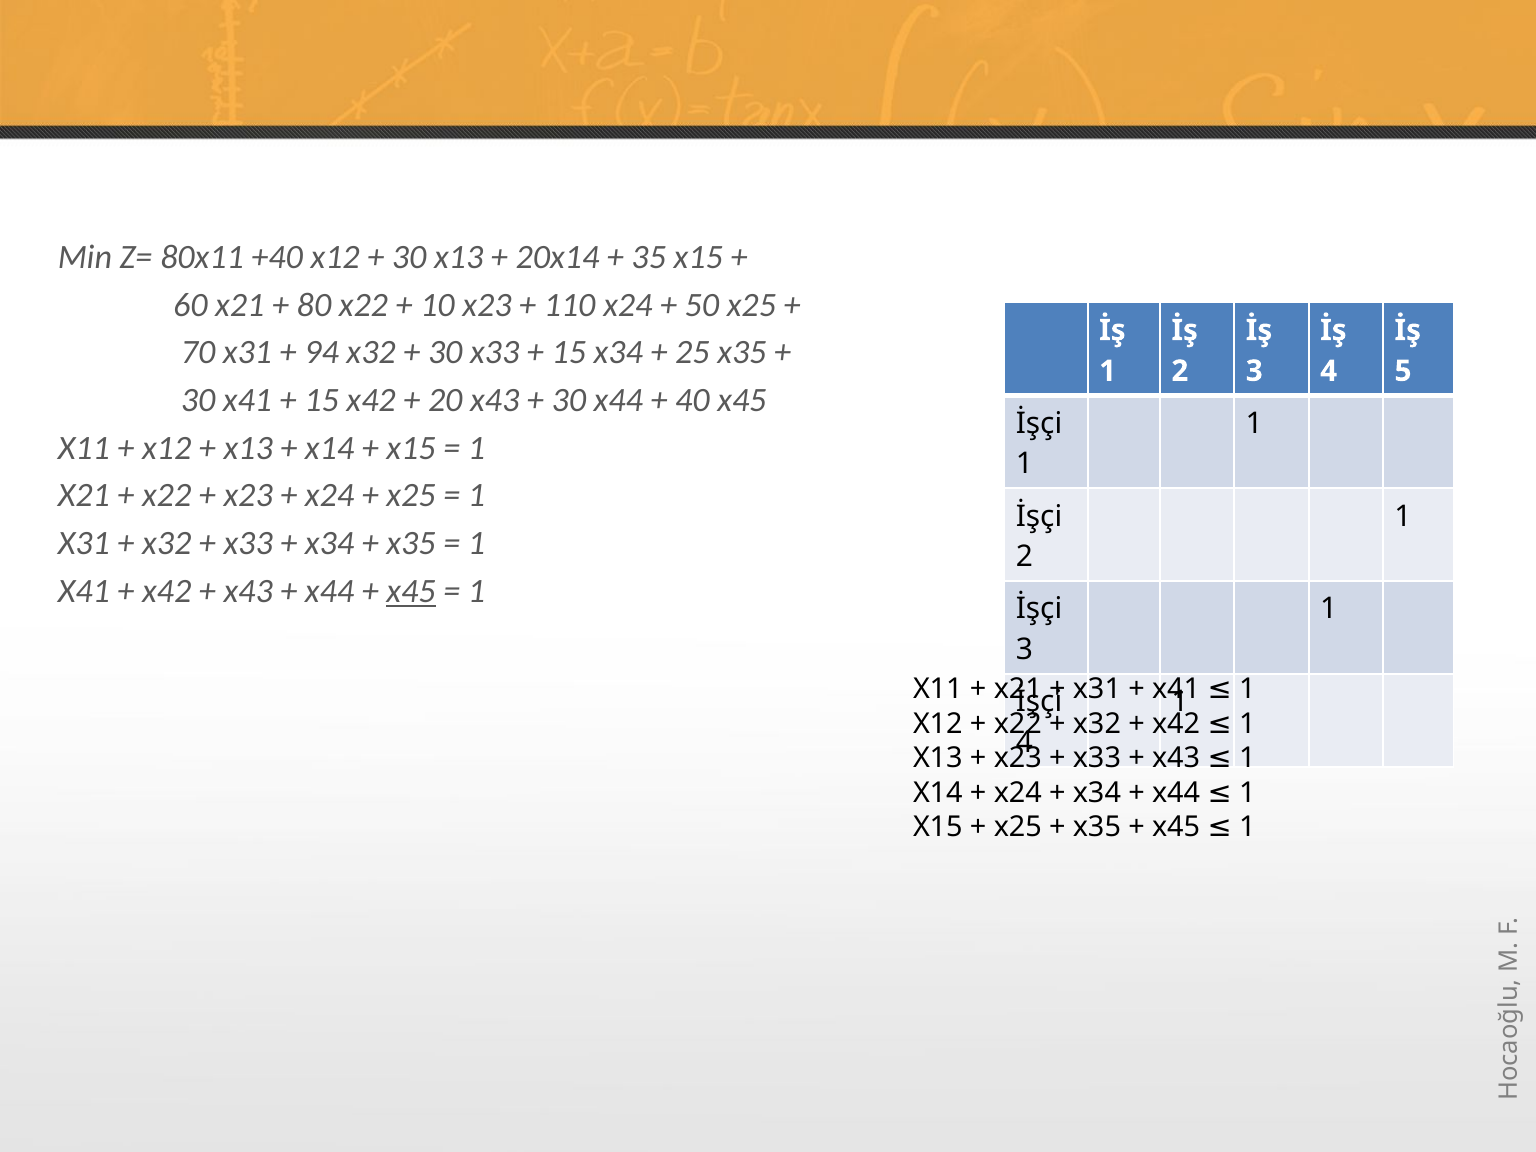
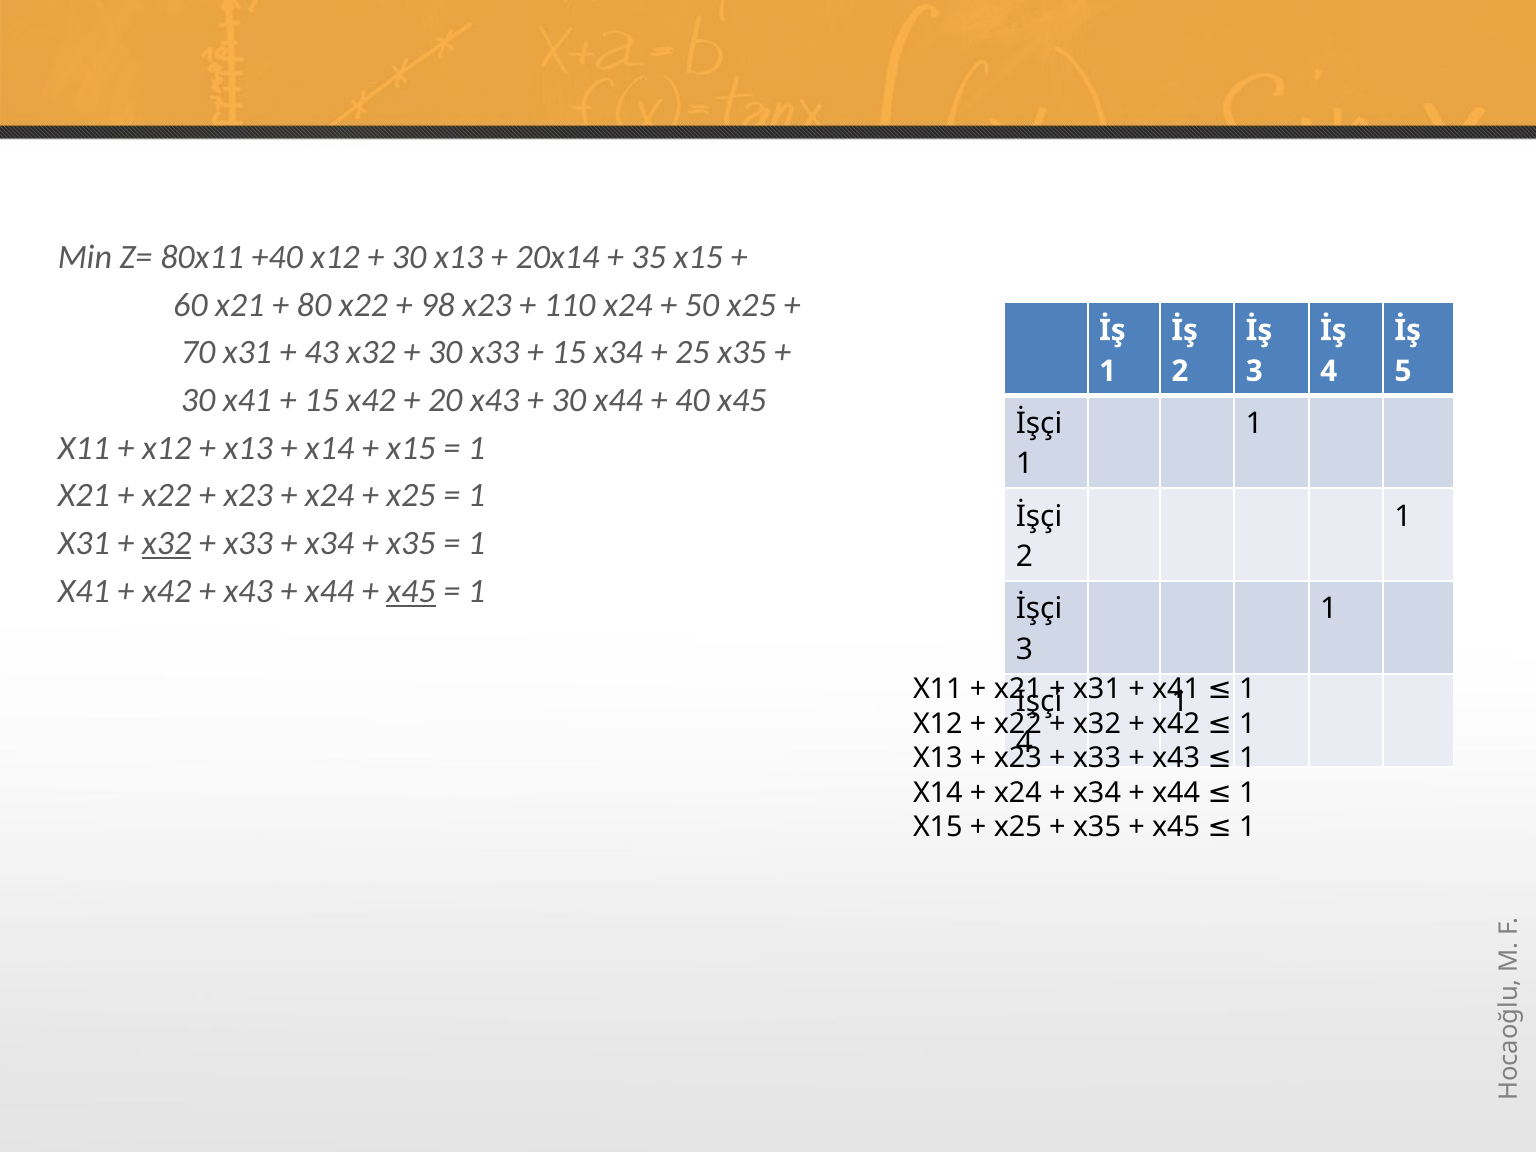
10: 10 -> 98 (438, 305)
94: 94 -> 43 (322, 352)
x32 underline: none -> present (167, 543)
